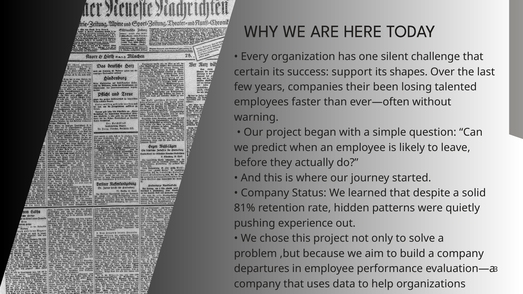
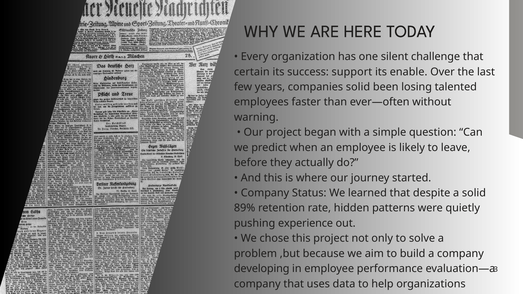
shapes: shapes -> enable (409, 72)
companies their: their -> solid (358, 87)
81%: 81% -> 89% (245, 208)
departures: departures -> developing (262, 269)
